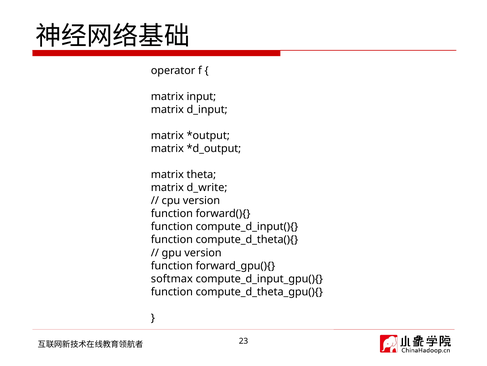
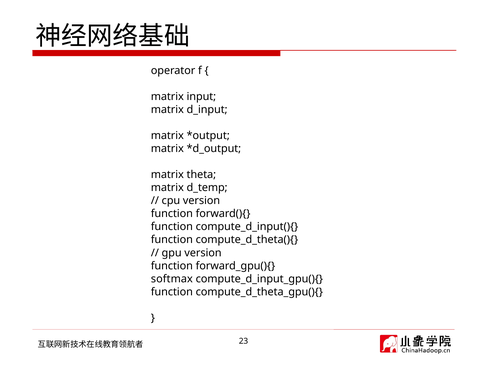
d_write: d_write -> d_temp (207, 187)
